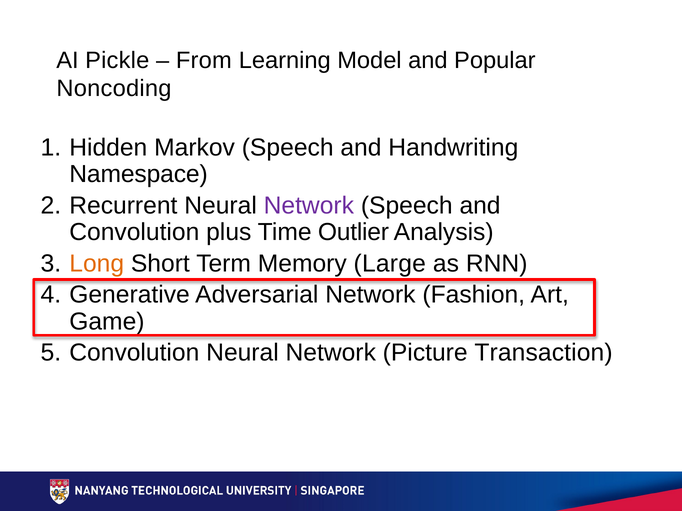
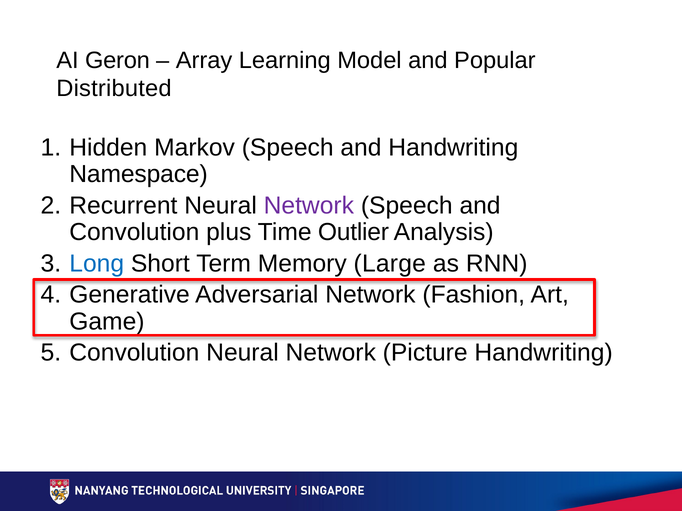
Pickle: Pickle -> Geron (117, 60)
From: From -> Array (204, 60)
Noncoding: Noncoding -> Distributed (114, 89)
Long colour: orange -> blue (97, 264)
Picture Transaction: Transaction -> Handwriting (544, 353)
